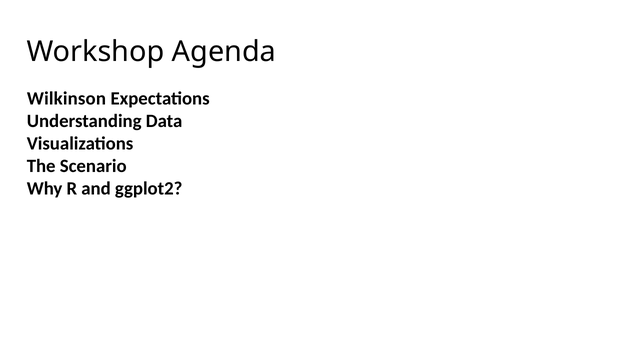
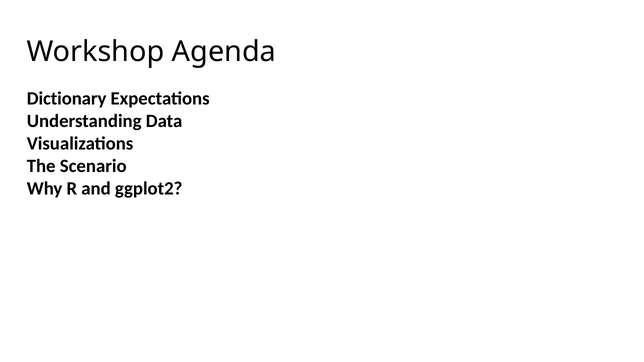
Wilkinson: Wilkinson -> Dictionary (67, 99)
